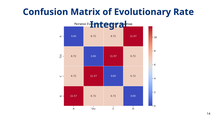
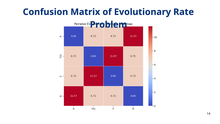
Integral: Integral -> Problem (108, 25)
